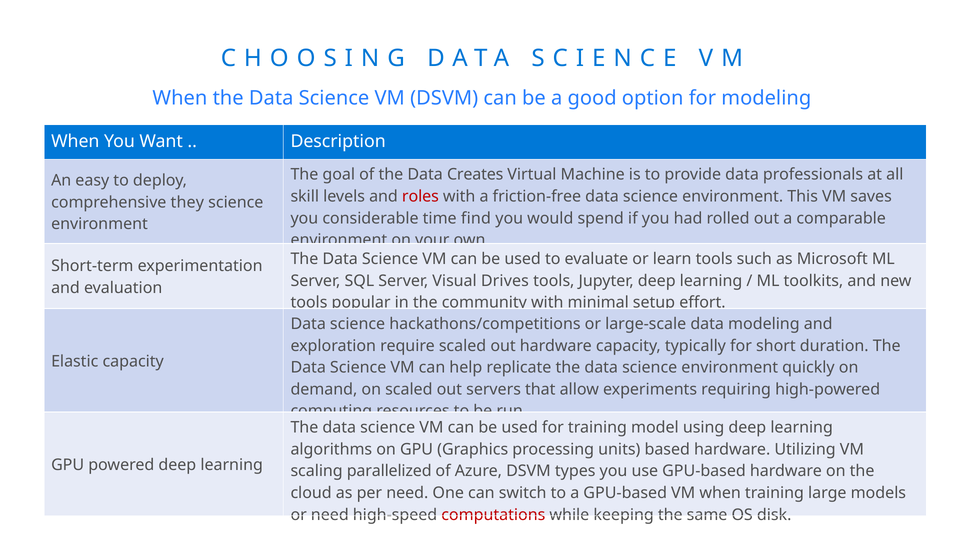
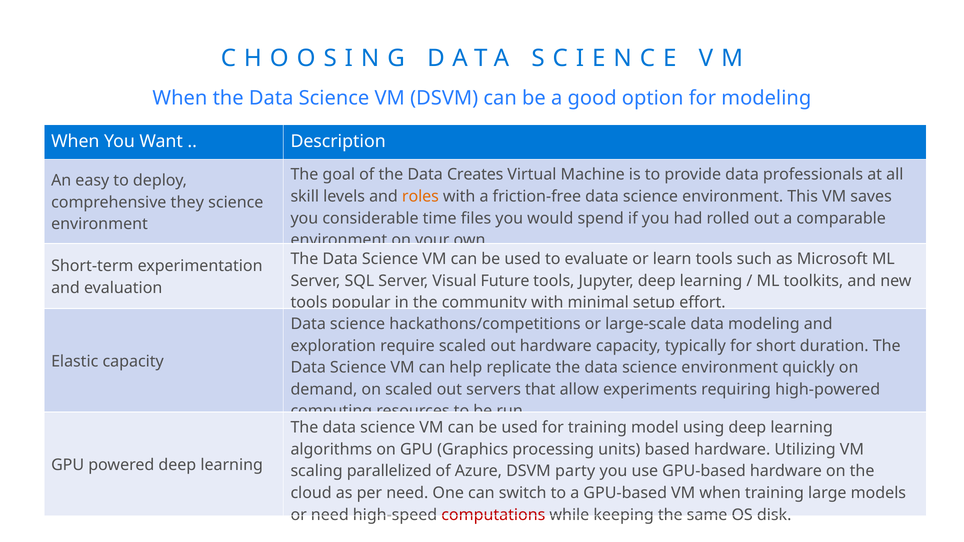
roles colour: red -> orange (420, 197)
find: find -> files (476, 218)
Drives: Drives -> Future (505, 281)
types: types -> party (575, 471)
